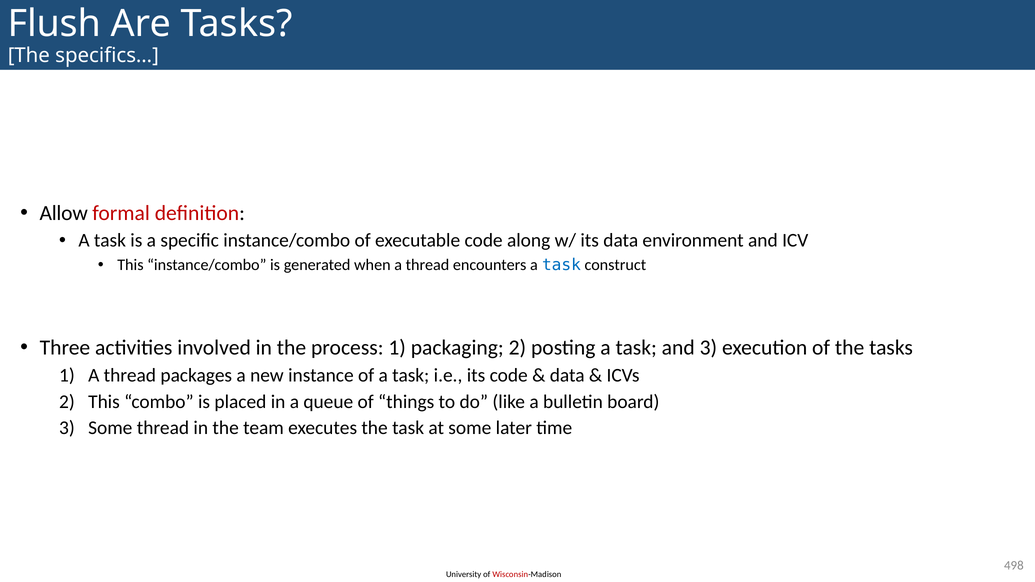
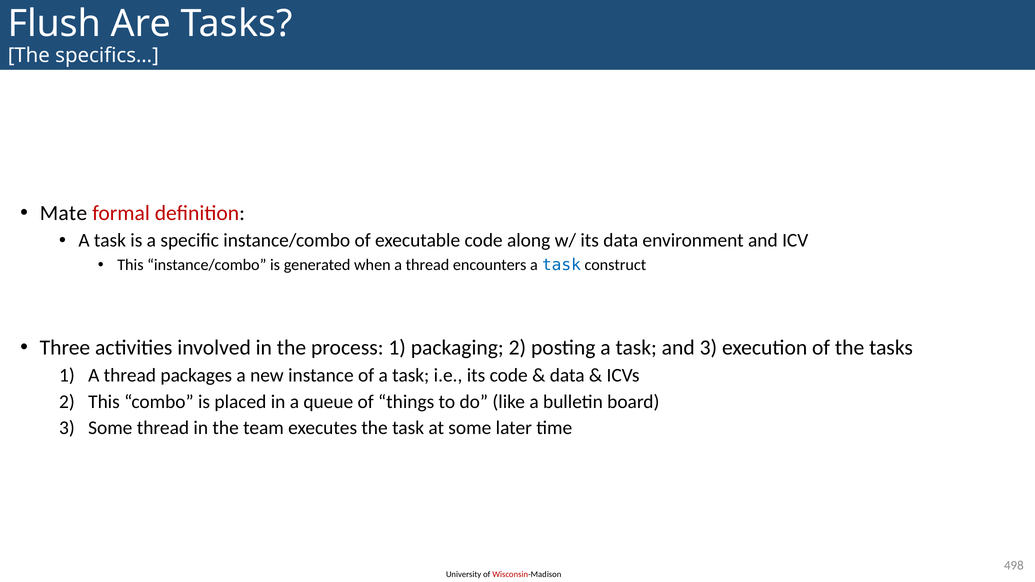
Allow: Allow -> Mate (63, 213)
